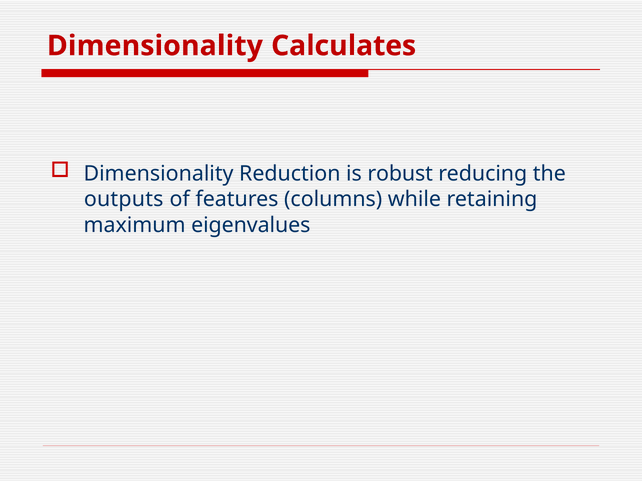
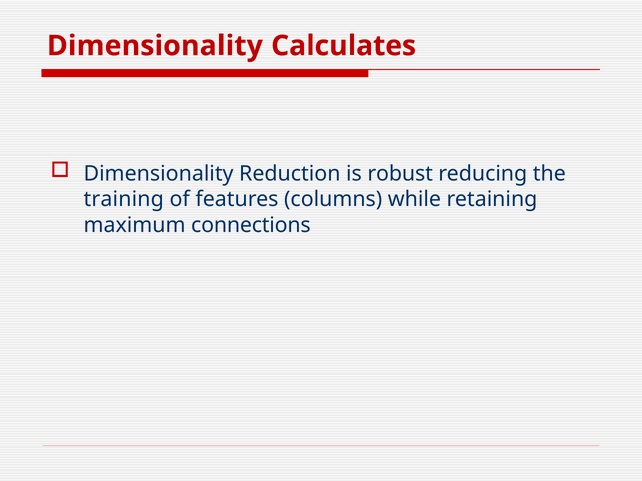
outputs: outputs -> training (124, 200)
eigenvalues: eigenvalues -> connections (251, 225)
